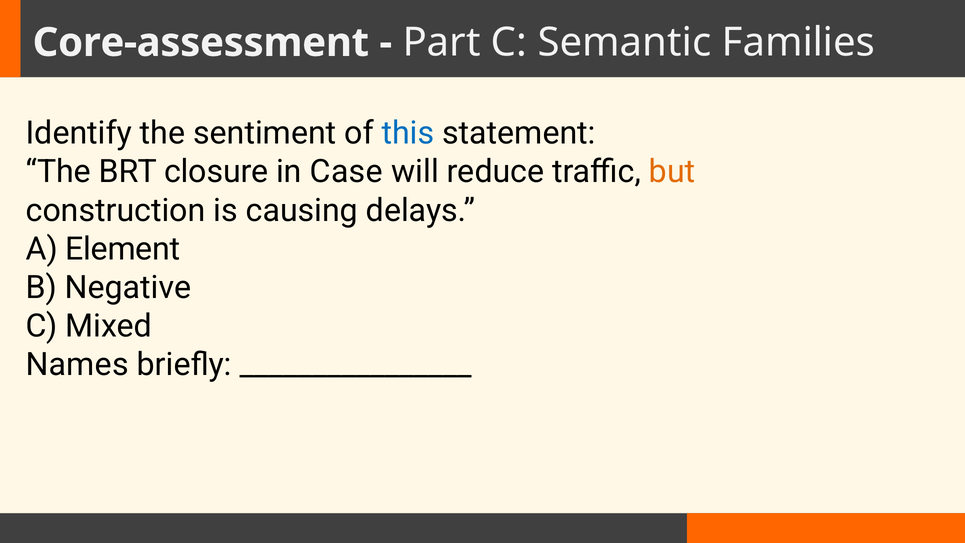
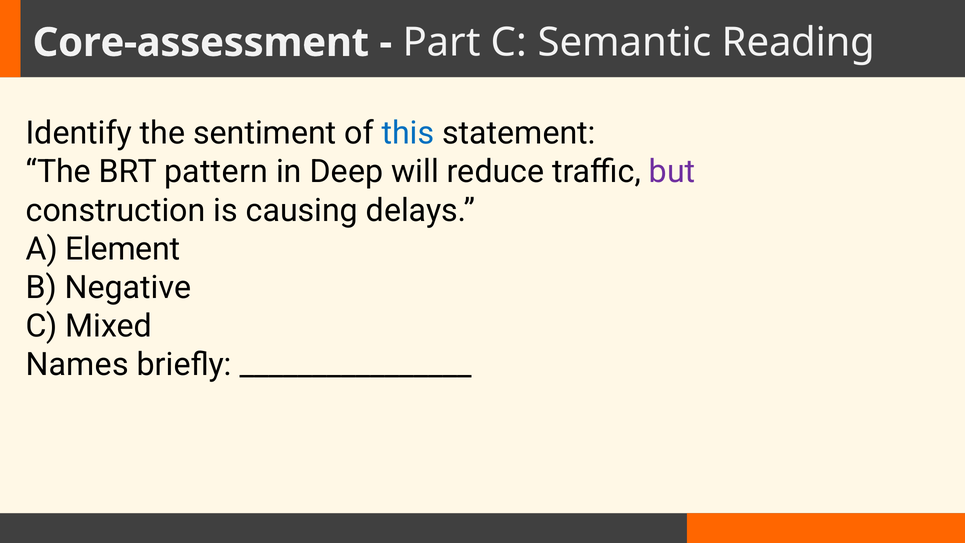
Families: Families -> Reading (799, 43)
closure: closure -> pattern (216, 172)
Case: Case -> Deep (346, 172)
but colour: orange -> purple (672, 172)
